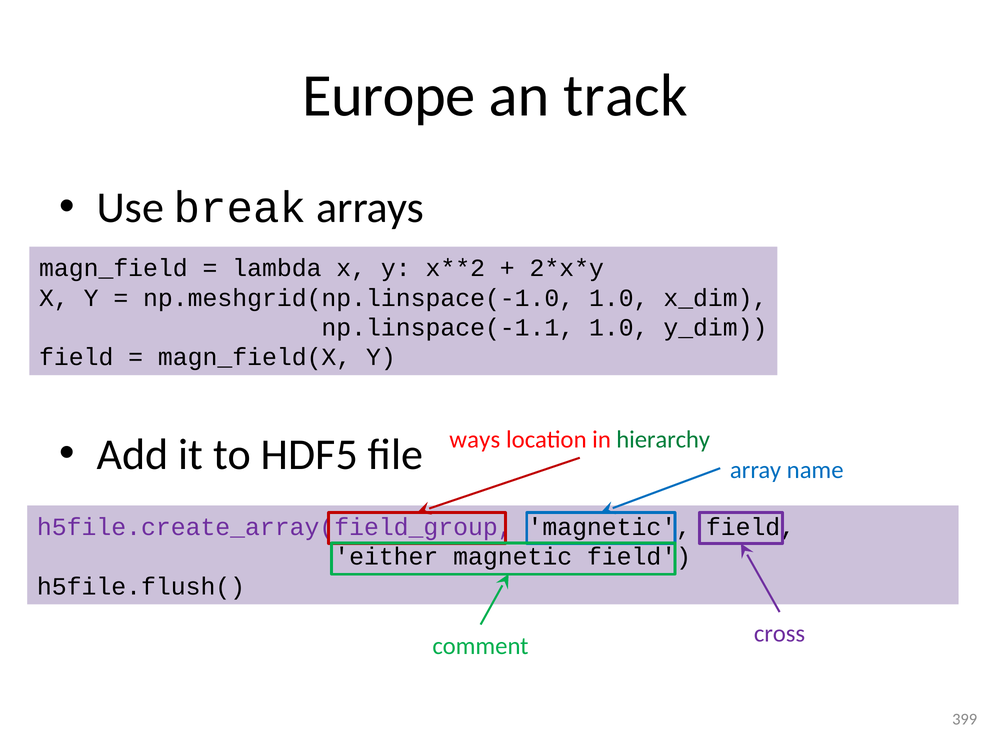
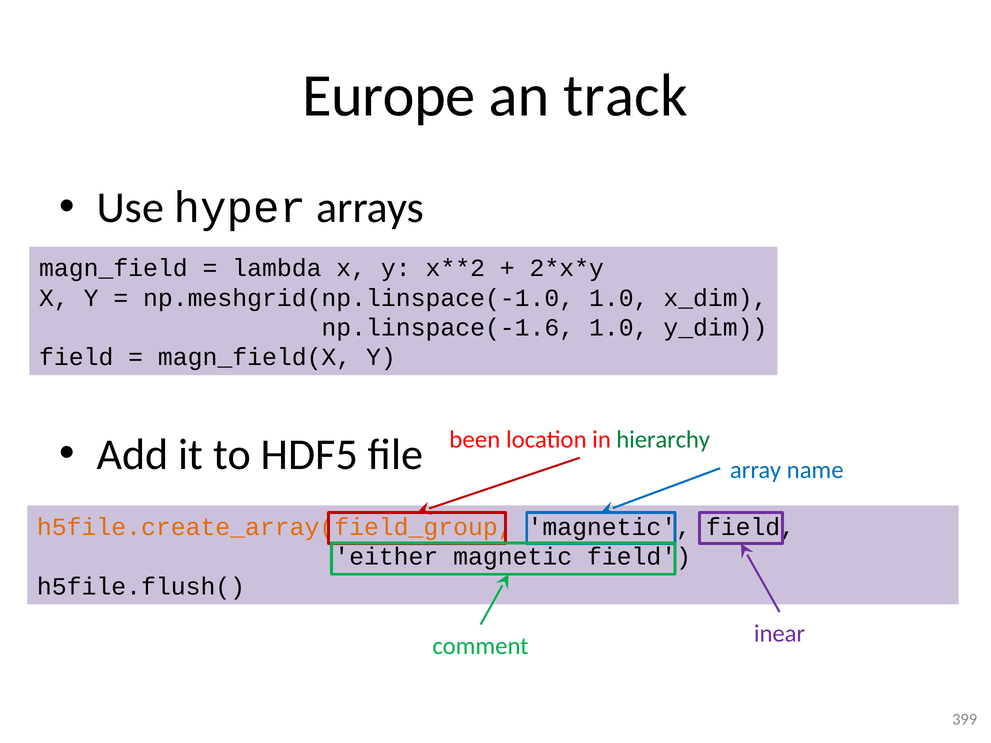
break: break -> hyper (240, 208)
np.linspace(-1.1: np.linspace(-1.1 -> np.linspace(-1.6 (448, 328)
ways: ways -> been (475, 440)
h5file.create_array(field_group colour: purple -> orange (275, 527)
cross: cross -> inear (780, 634)
